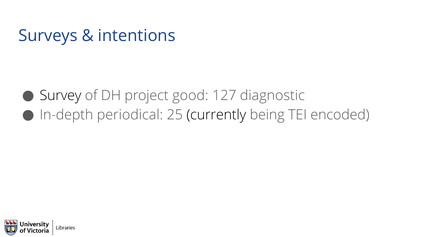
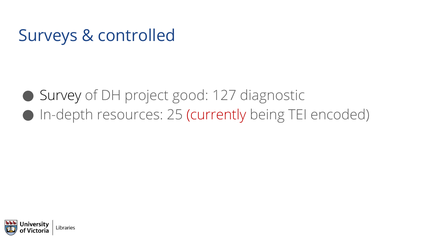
intentions: intentions -> controlled (137, 36)
periodical: periodical -> resources (130, 115)
currently colour: black -> red (216, 115)
